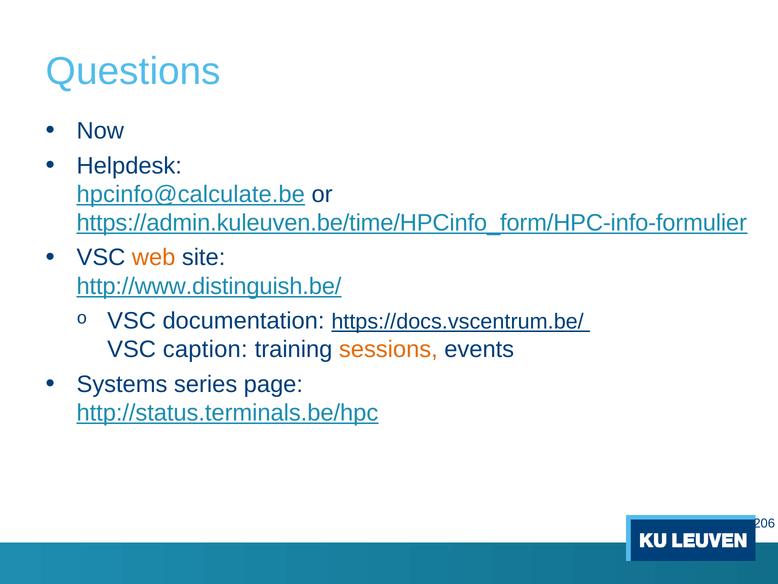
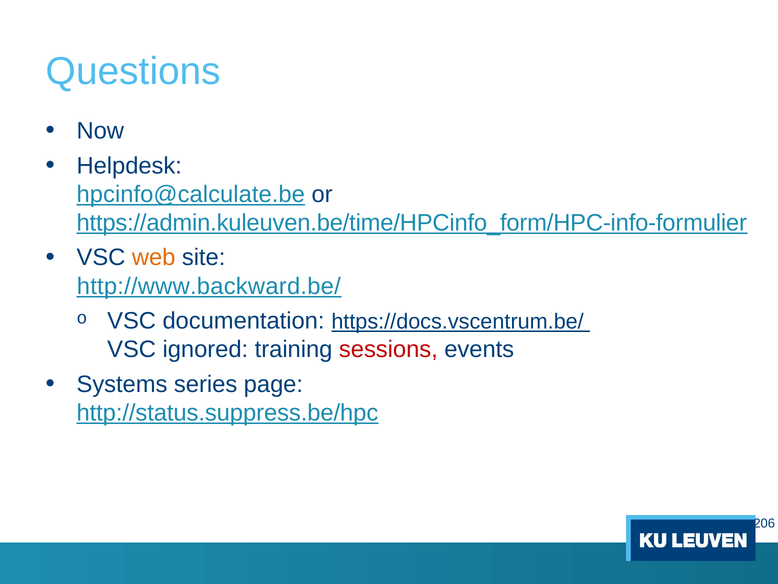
http://www.distinguish.be/: http://www.distinguish.be/ -> http://www.backward.be/ (209, 286)
caption: caption -> ignored (205, 349)
sessions colour: orange -> red (388, 349)
http://status.terminals.be/hpc: http://status.terminals.be/hpc -> http://status.suppress.be/hpc (227, 413)
